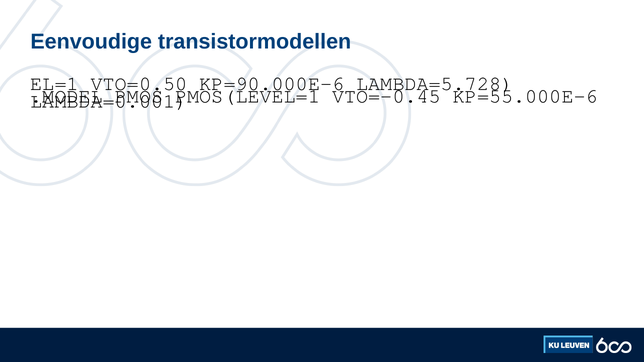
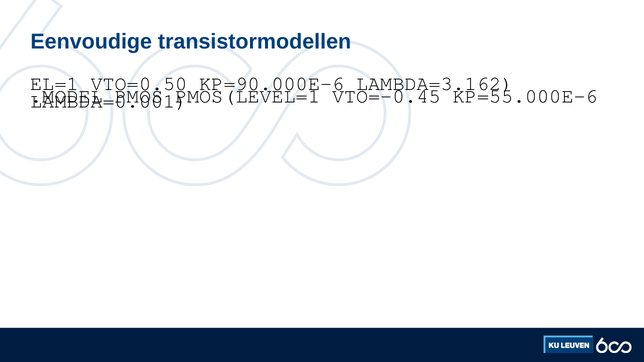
LAMBDA=5.728: LAMBDA=5.728 -> LAMBDA=3.162 (435, 84)
